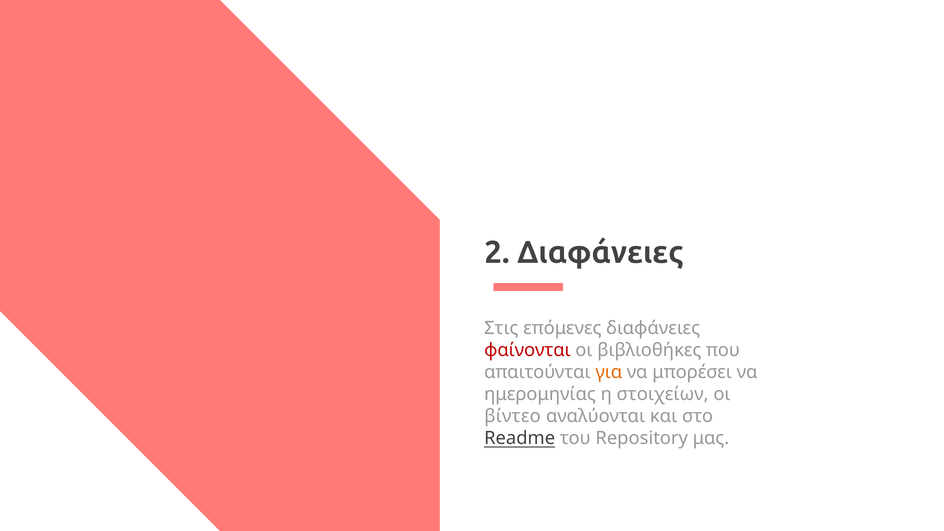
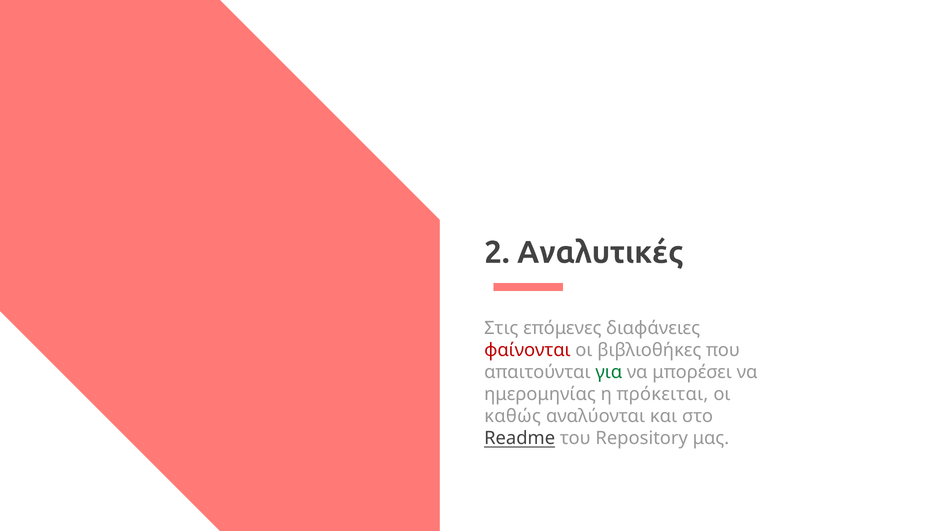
2 Διαφάνειες: Διαφάνειες -> Αναλυτικές (600, 252)
για colour: orange -> green (609, 372)
στοιχείων: στοιχείων -> πρόκειται (662, 394)
βίντεο: βίντεο -> καθώς (513, 416)
